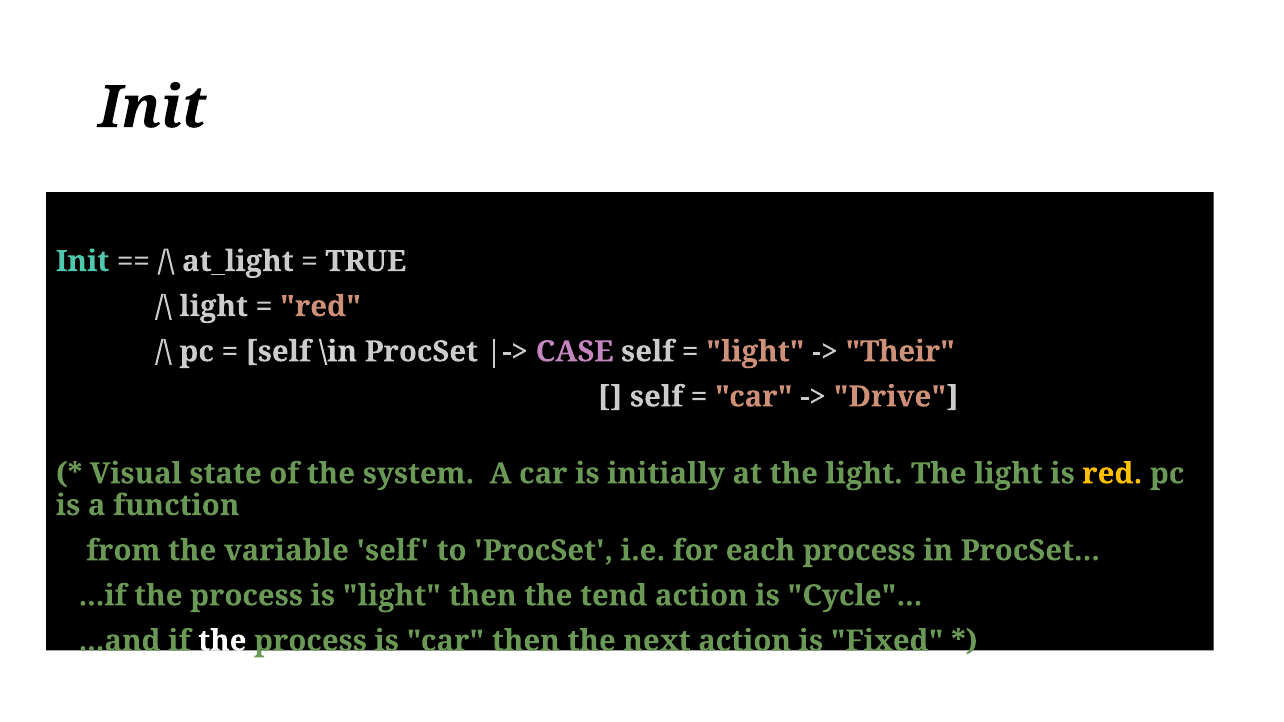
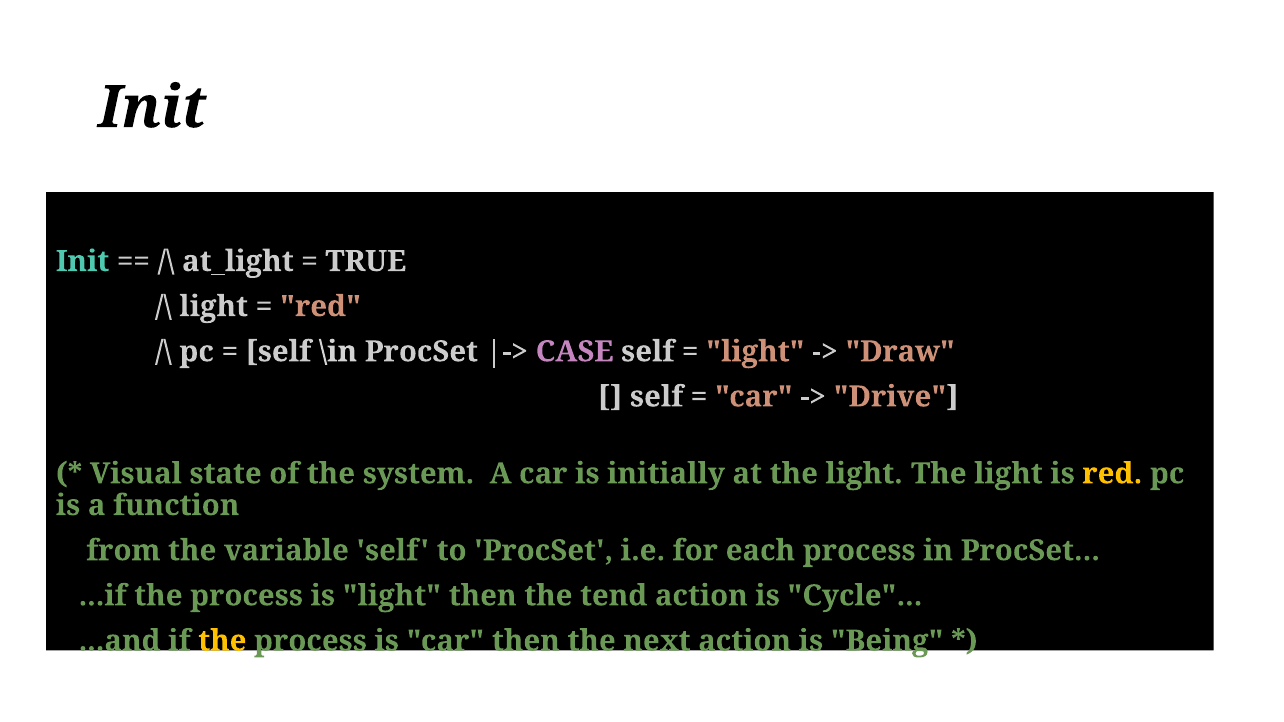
Their: Their -> Draw (900, 352)
the colour: white -> yellow (222, 641)
Fixed: Fixed -> Being (887, 641)
